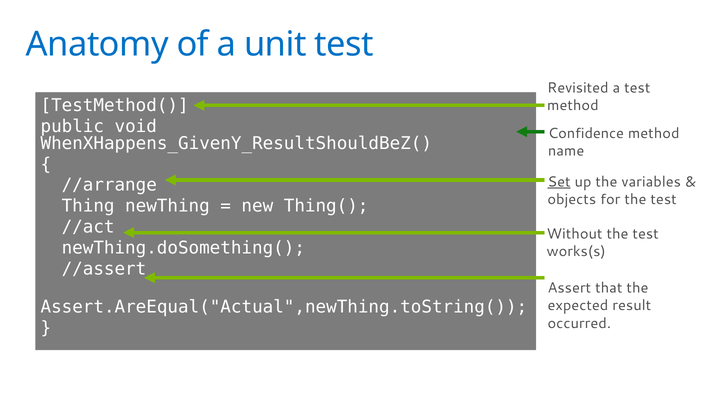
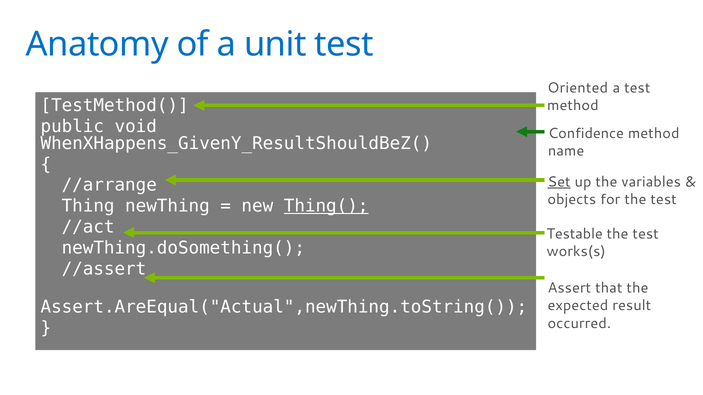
Revisited: Revisited -> Oriented (578, 88)
Thing( underline: none -> present (326, 206)
Without: Without -> Testable (575, 234)
